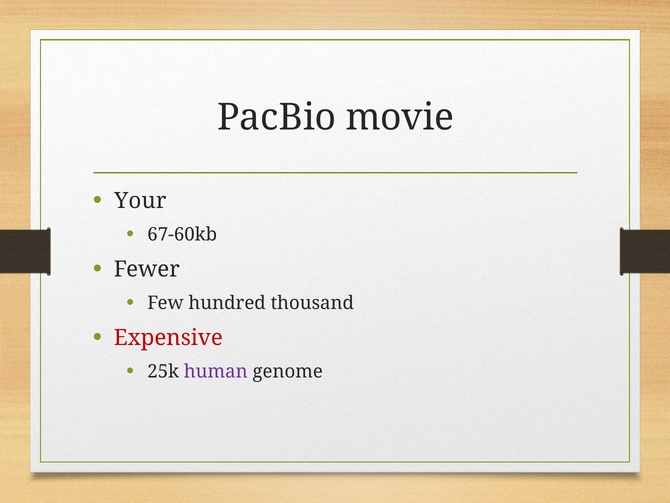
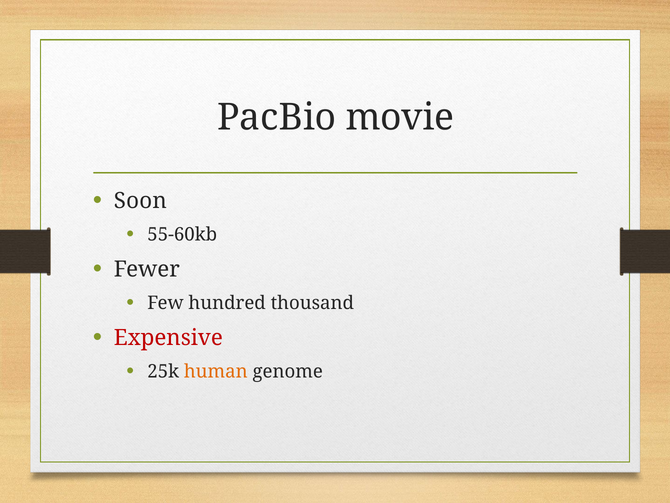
Your: Your -> Soon (140, 201)
67-60kb: 67-60kb -> 55-60kb (182, 234)
human colour: purple -> orange (216, 371)
